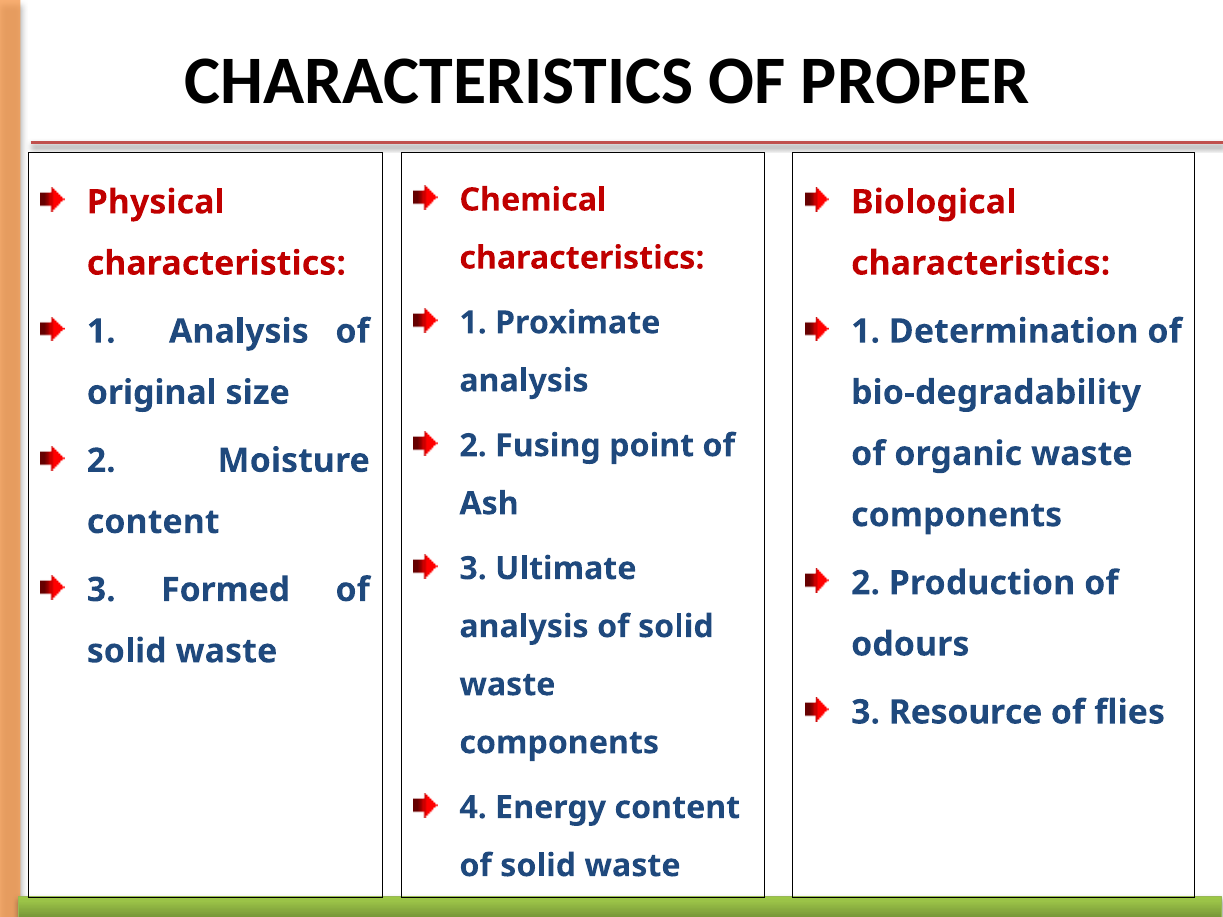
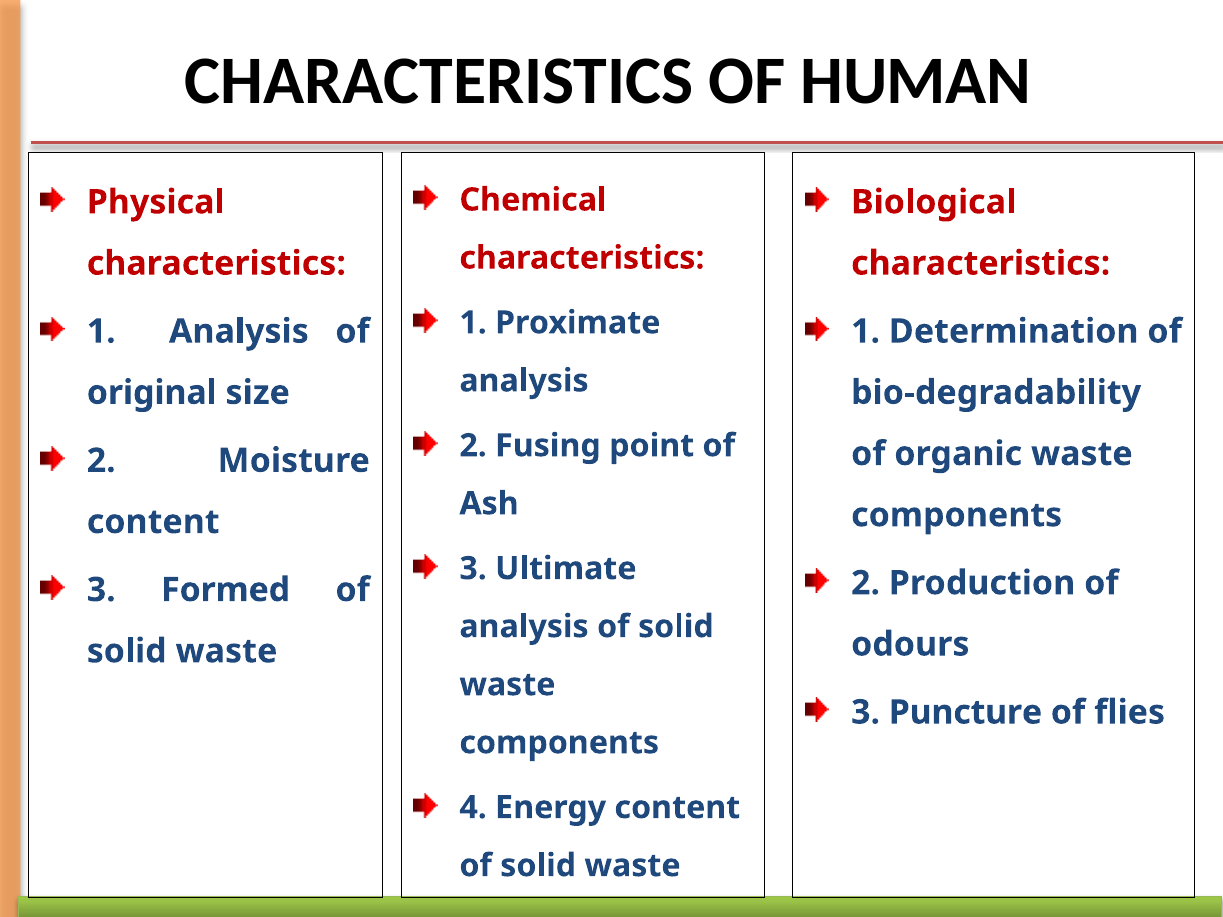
PROPER: PROPER -> HUMAN (916, 81)
Resource: Resource -> Puncture (965, 713)
